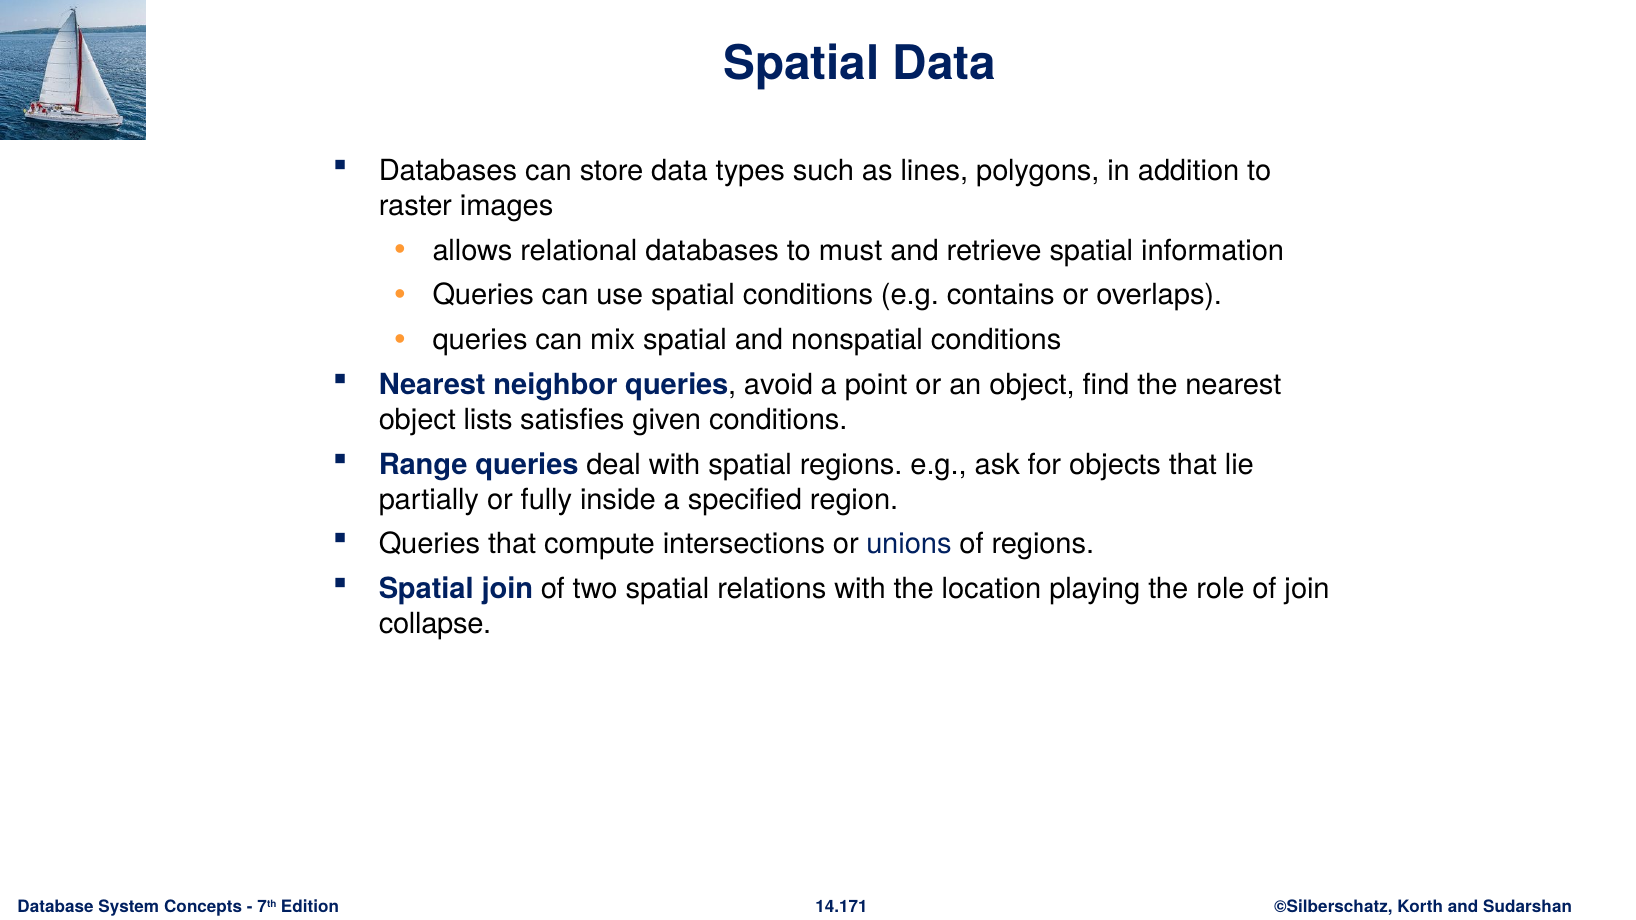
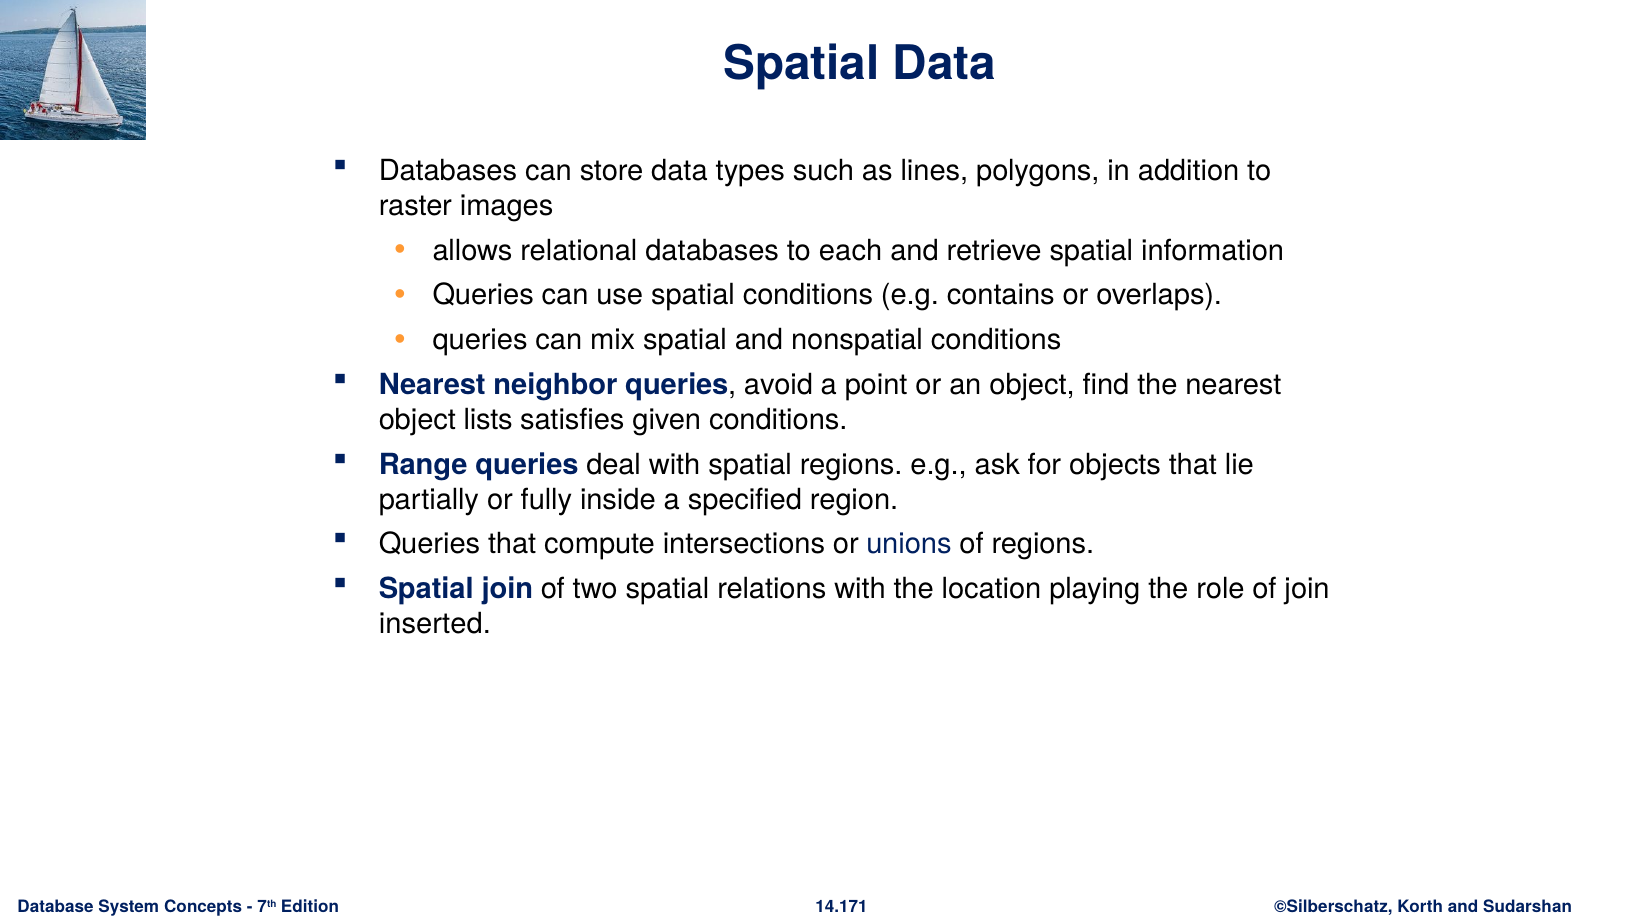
must: must -> each (851, 250)
collapse: collapse -> inserted (435, 624)
